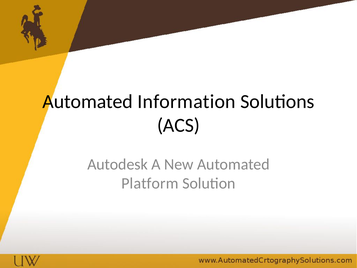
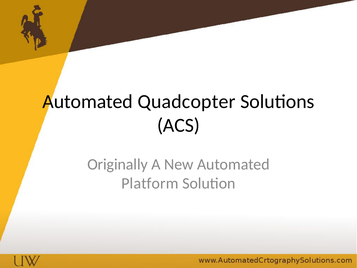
Information: Information -> Quadcopter (187, 101)
Autodesk: Autodesk -> Originally (118, 164)
